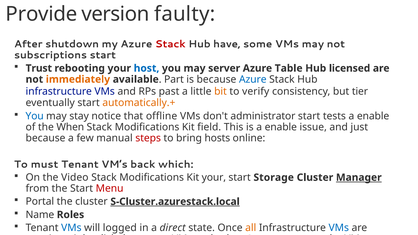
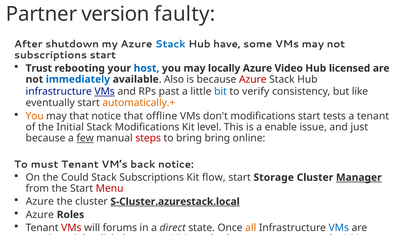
Provide: Provide -> Partner (42, 14)
Stack colour: red -> blue (170, 44)
server: server -> locally (224, 68)
Table: Table -> Video (289, 68)
immediately colour: orange -> blue (78, 79)
Part: Part -> Also (174, 79)
Azure colour: blue -> red (253, 79)
VMs underline: none -> present (105, 92)
bit colour: orange -> blue (221, 92)
tier: tier -> like (360, 92)
You colour: blue -> orange (35, 116)
may stay: stay -> that (79, 116)
don't administrator: administrator -> modifications (263, 116)
enable: enable -> tenant (373, 116)
When: When -> Initial (70, 127)
field: field -> level (209, 127)
few underline: none -> present (85, 138)
bring hosts: hosts -> bring (217, 138)
back which: which -> notice (176, 164)
Video: Video -> Could (75, 178)
Modifications: Modifications -> Subscriptions (152, 178)
Kit your: your -> flow (214, 178)
Portal: Portal -> Azure (40, 202)
Name: Name -> Azure (40, 215)
VMs colour: blue -> red (71, 228)
logged: logged -> forums (120, 228)
